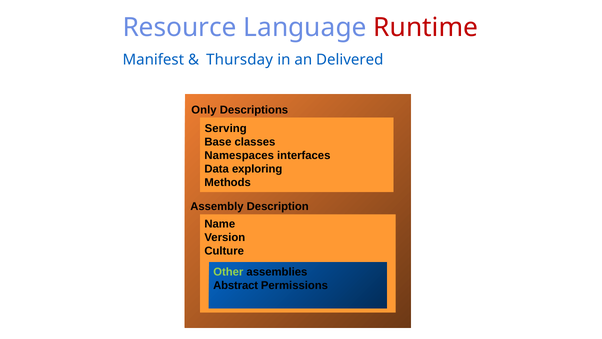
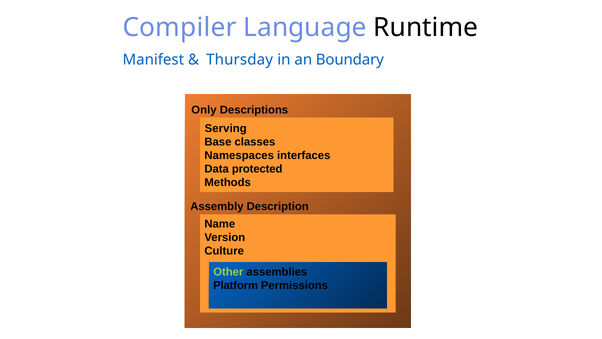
Resource: Resource -> Compiler (180, 28)
Runtime colour: red -> black (426, 28)
Delivered: Delivered -> Boundary (350, 60)
exploring: exploring -> protected (257, 169)
Abstract: Abstract -> Platform (236, 285)
